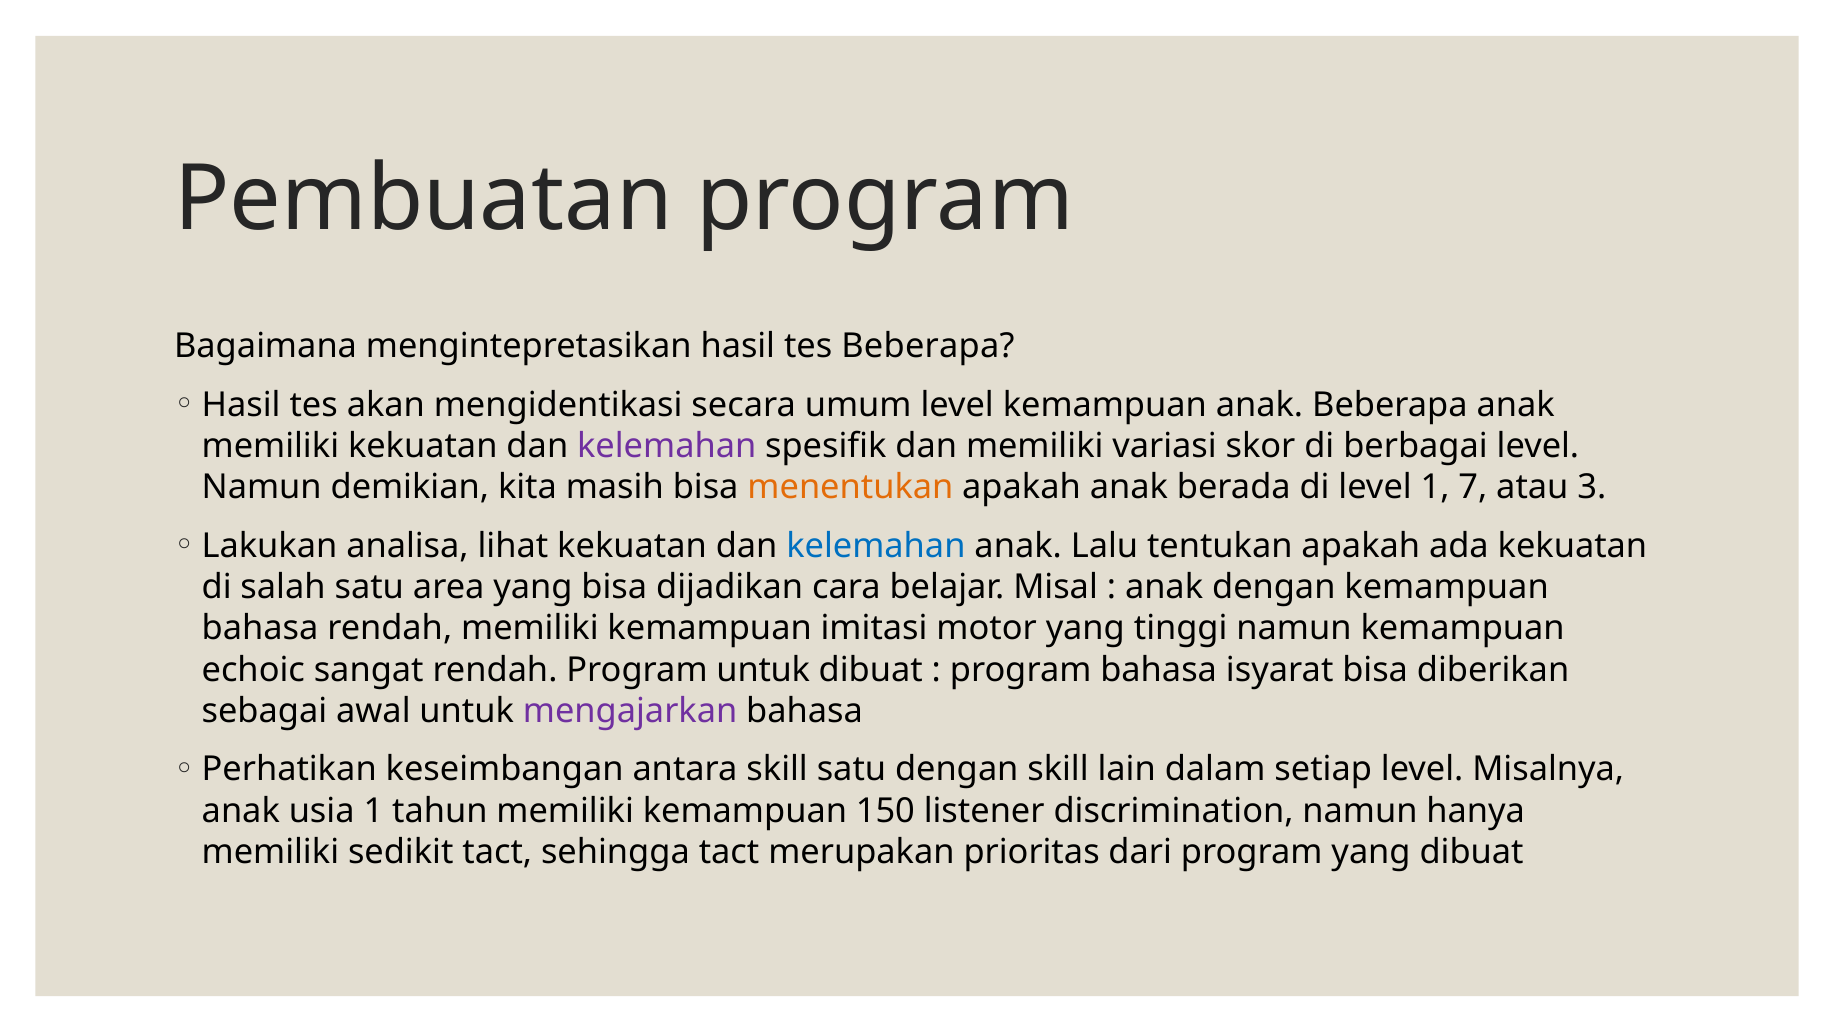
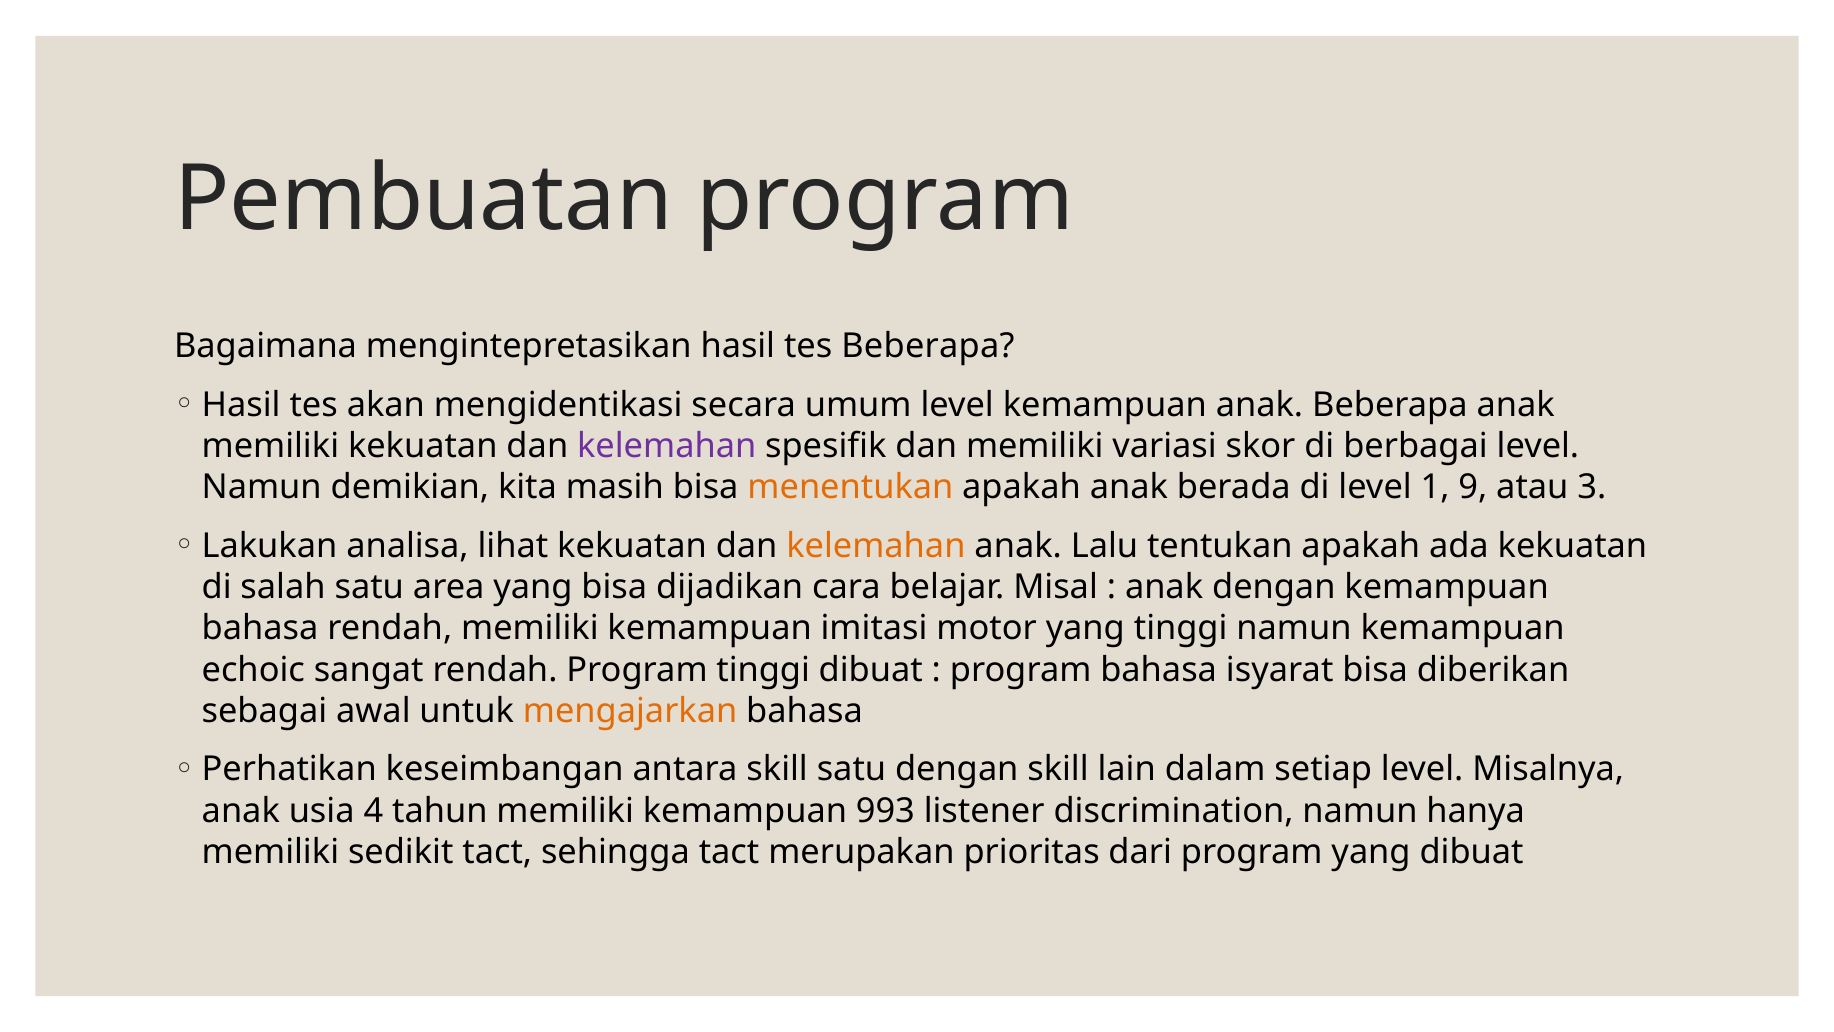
7: 7 -> 9 (1473, 487)
kelemahan colour: blue -> orange (876, 546)
Program untuk: untuk -> tinggi (763, 670)
mengajarkan colour: purple -> orange (630, 711)
usia 1: 1 -> 4 (373, 811)
150: 150 -> 993 (885, 811)
